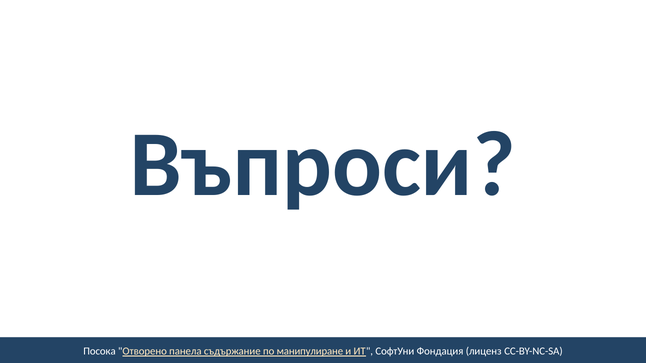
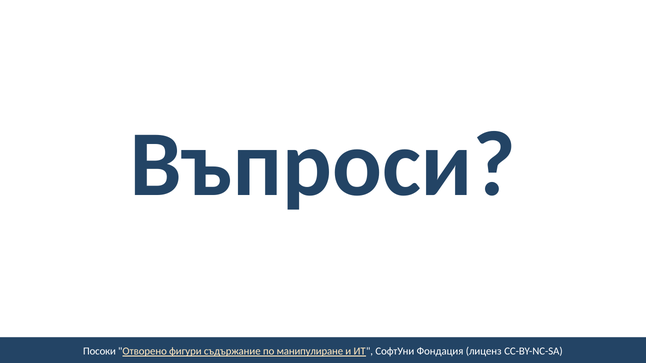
Посока: Посока -> Посоки (100, 352)
панела: панела -> фигури (185, 352)
